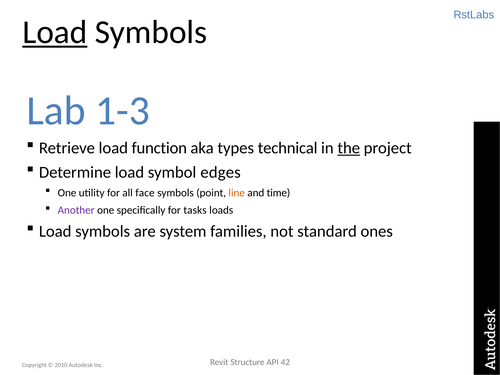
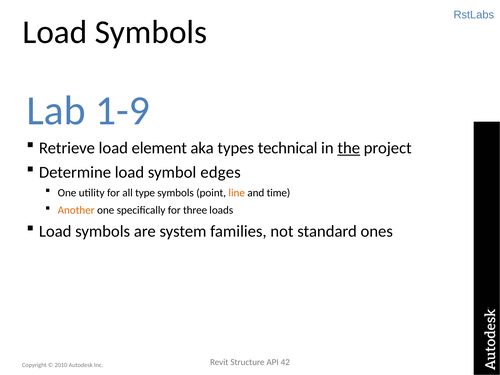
Load underline: present -> none (55, 32)
1-3: 1-3 -> 1-9 (123, 111)
function: function -> element (159, 148)
face: face -> type (145, 193)
Another colour: purple -> orange (76, 210)
tasks: tasks -> three (195, 210)
